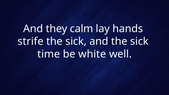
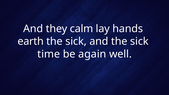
strife: strife -> earth (31, 41)
white: white -> again (92, 54)
